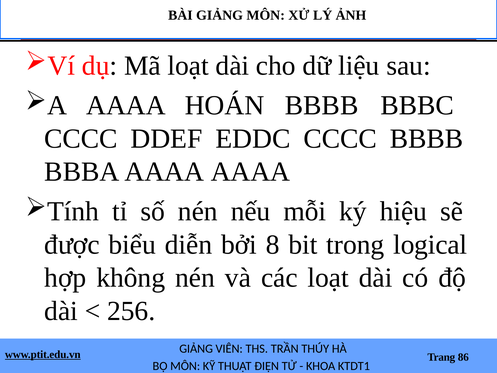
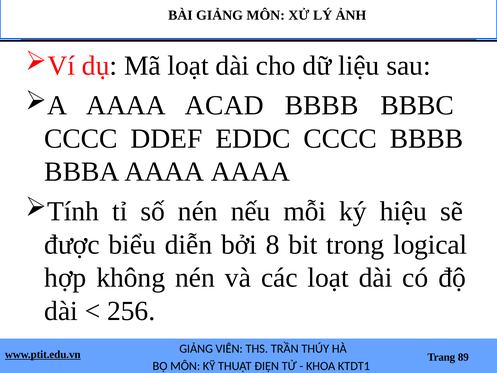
HOÁN: HOÁN -> ACAD (224, 105)
86: 86 -> 89 (463, 357)
